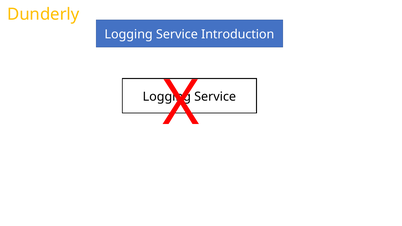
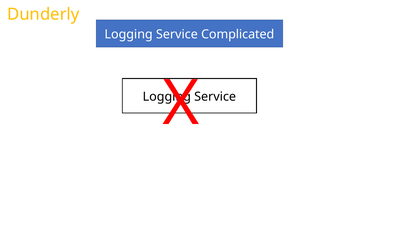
Introduction: Introduction -> Complicated (238, 34)
